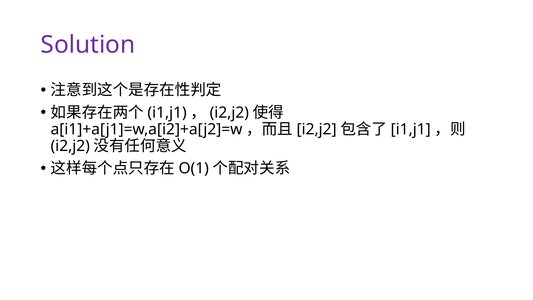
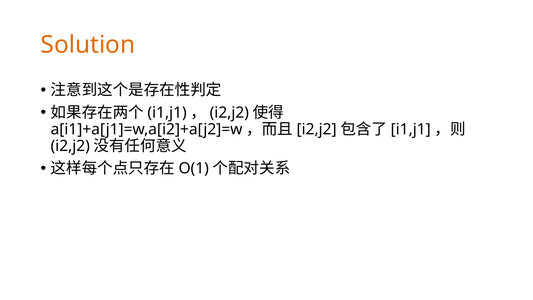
Solution colour: purple -> orange (88, 45)
